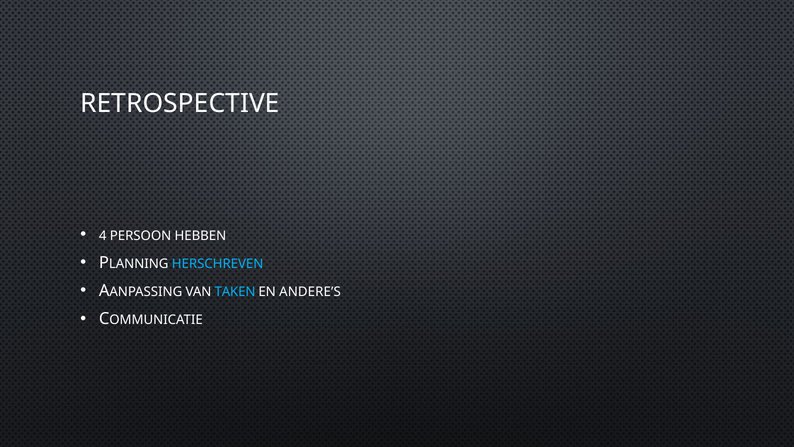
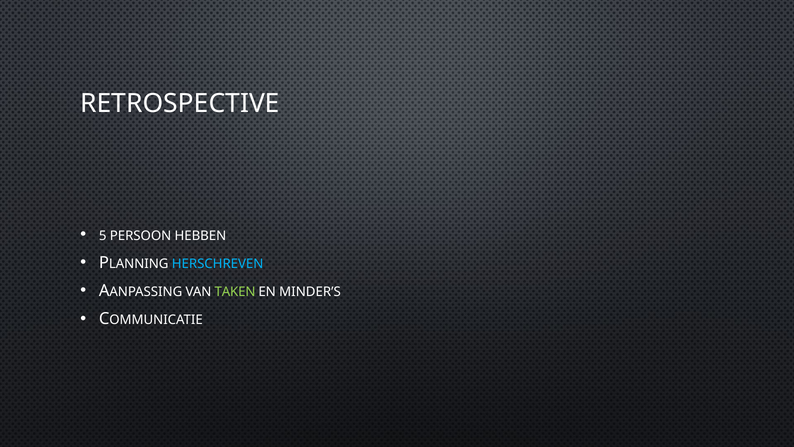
4: 4 -> 5 (103, 235)
TAKEN colour: light blue -> light green (235, 292)
ANDERE’S: ANDERE’S -> MINDER’S (310, 292)
